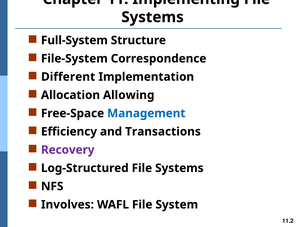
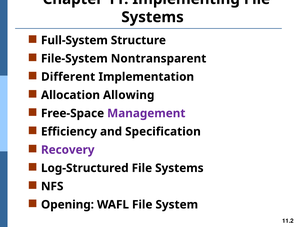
Correspondence: Correspondence -> Nontransparent (159, 58)
Management colour: blue -> purple (146, 113)
Transactions: Transactions -> Specification (163, 131)
Involves: Involves -> Opening (67, 204)
